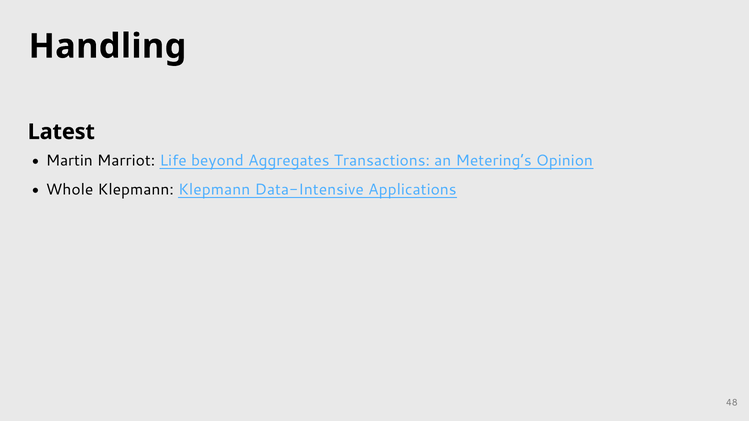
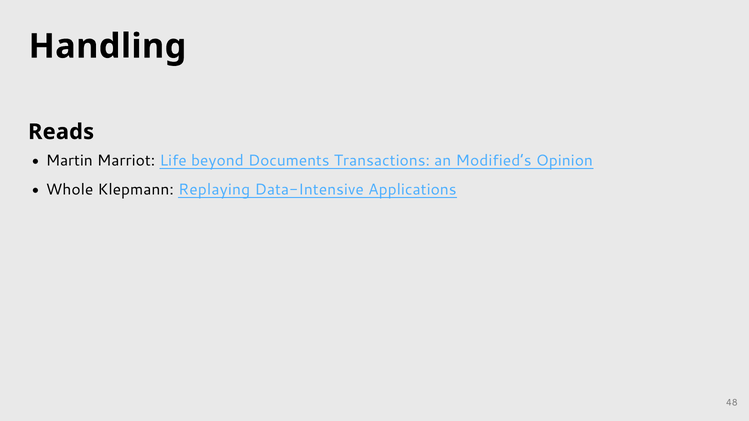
Latest: Latest -> Reads (61, 132)
Aggregates: Aggregates -> Documents (289, 161)
Metering’s: Metering’s -> Modified’s (494, 161)
Klepmann Klepmann: Klepmann -> Replaying (214, 190)
